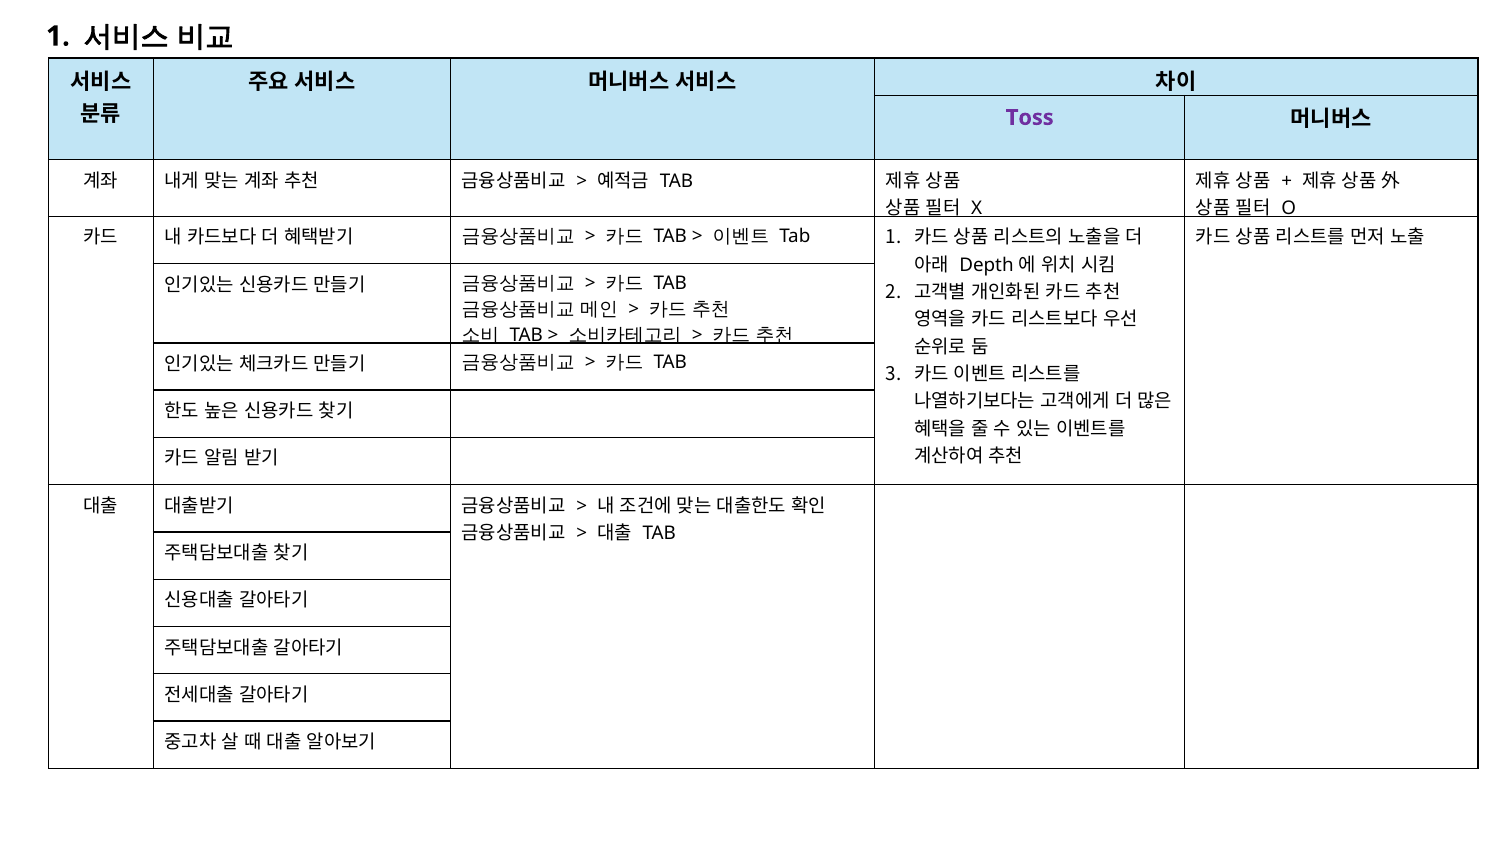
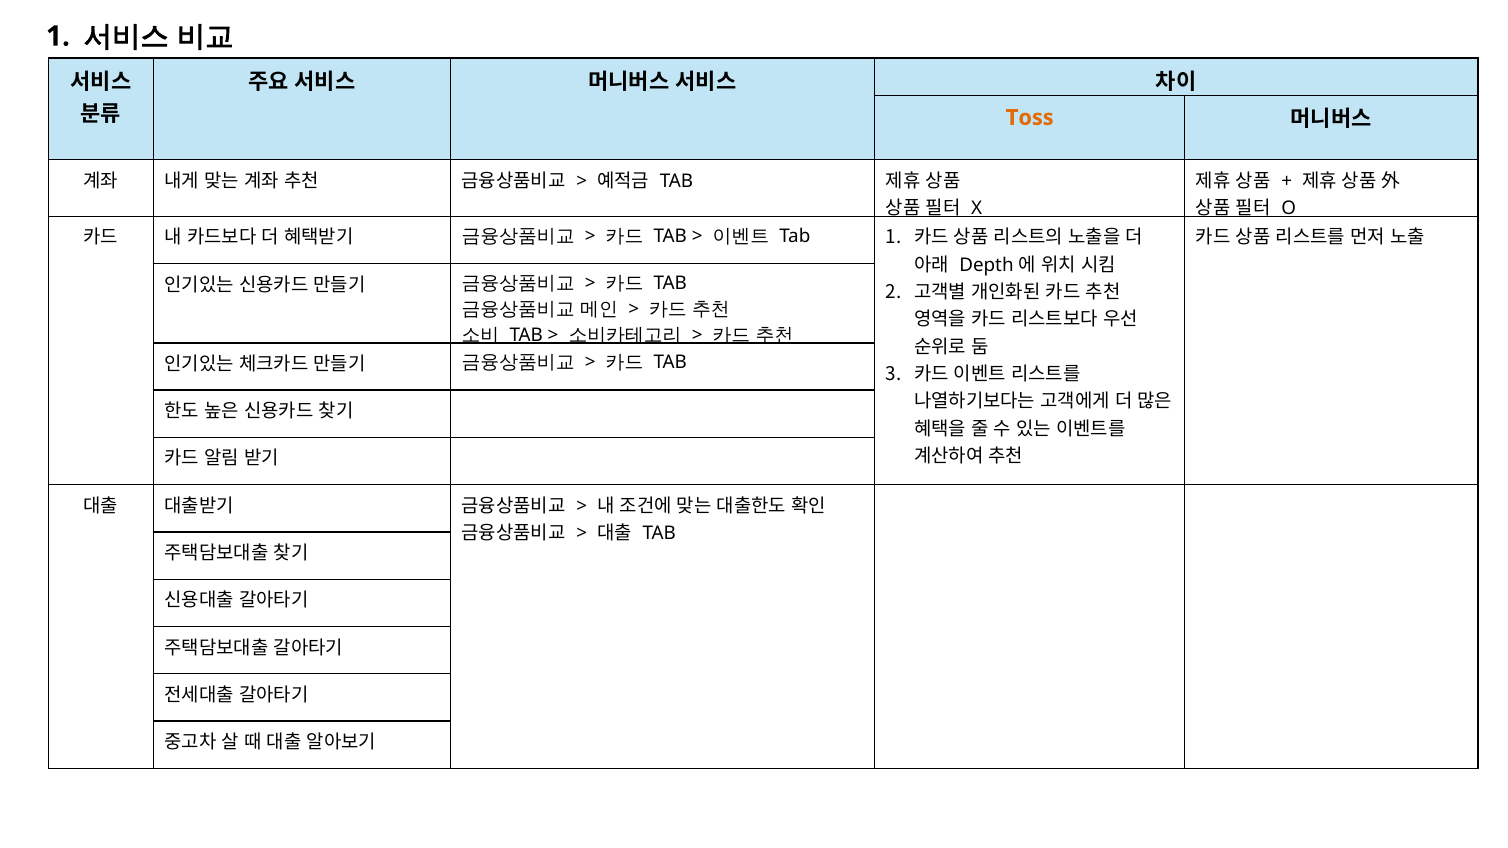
Toss colour: purple -> orange (1030, 118)
